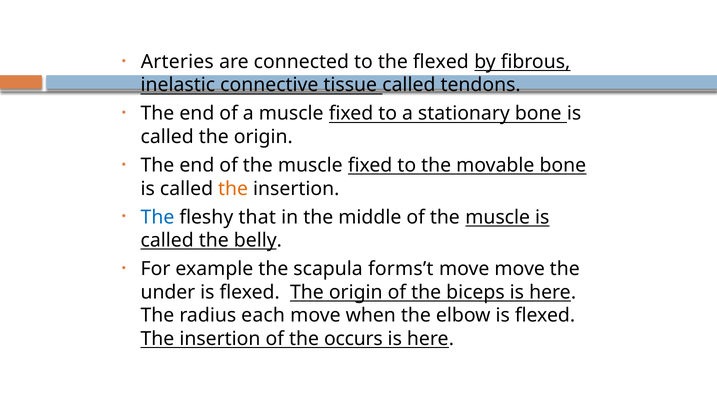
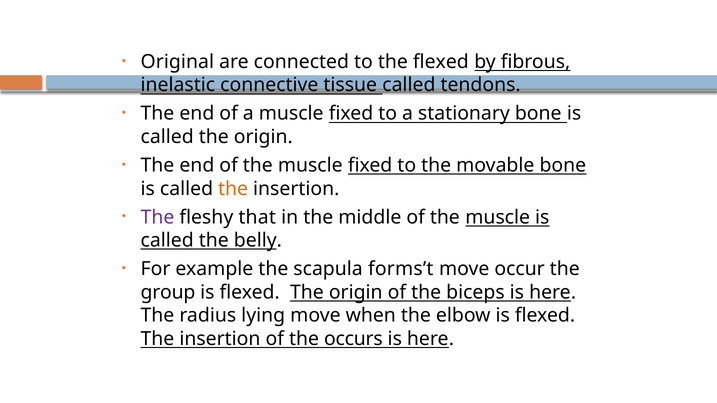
Arteries: Arteries -> Original (177, 62)
The colour: blue -> purple (157, 217)
move move: move -> occur (520, 269)
under: under -> group (168, 292)
each: each -> lying (263, 316)
